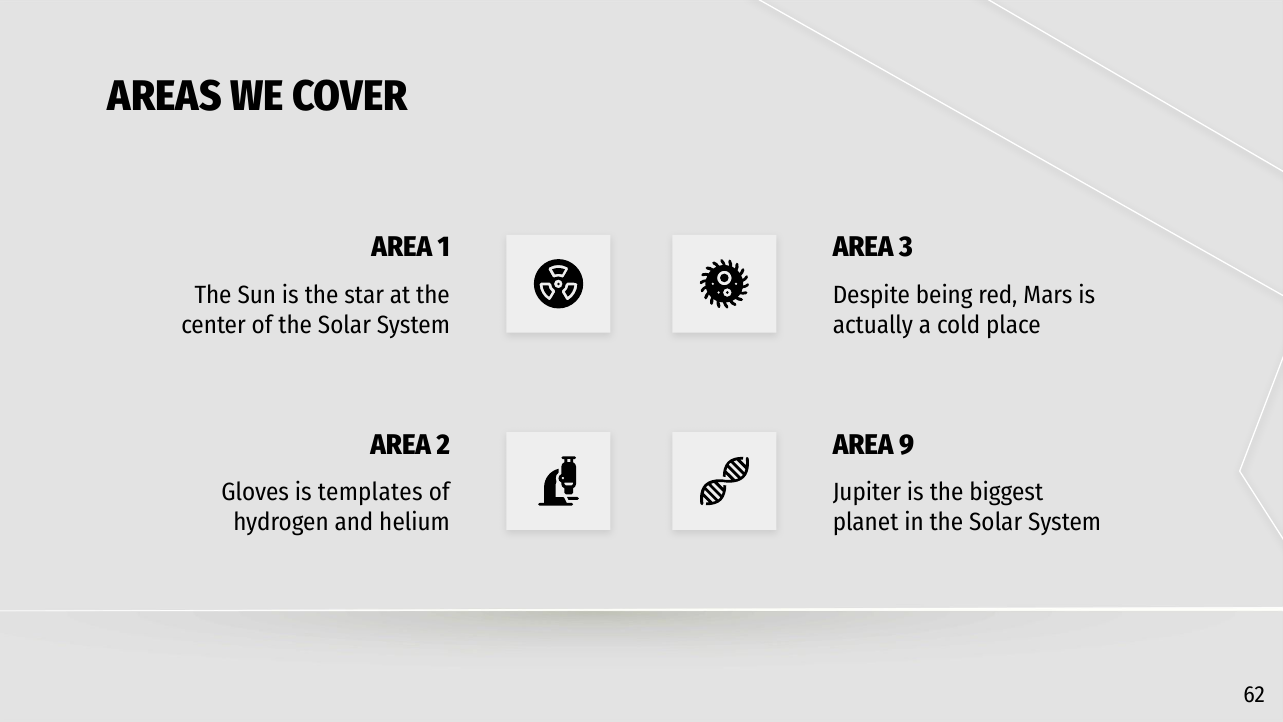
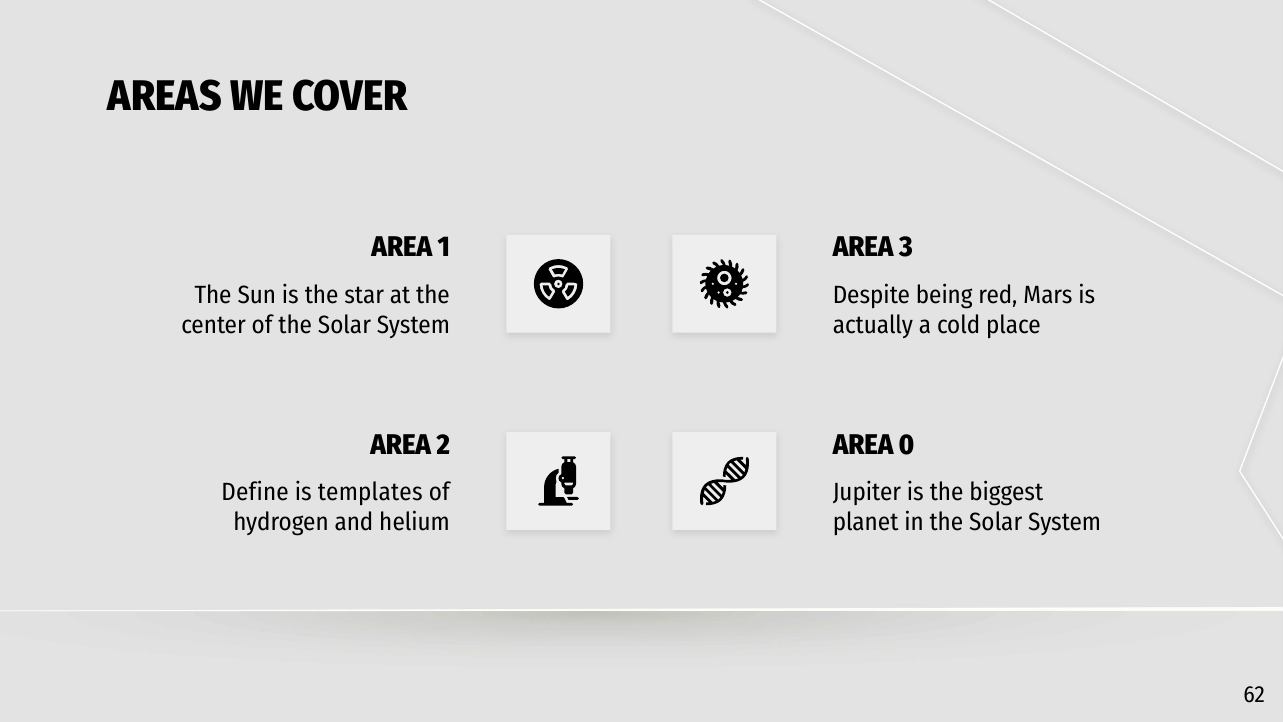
9: 9 -> 0 (907, 445)
Gloves: Gloves -> Define (255, 492)
